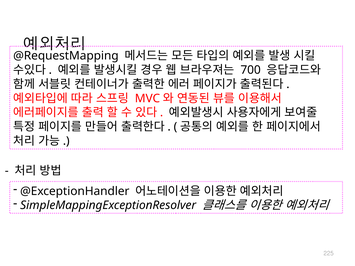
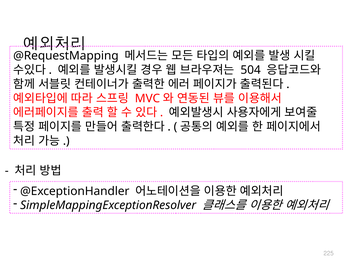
700: 700 -> 504 (251, 70)
